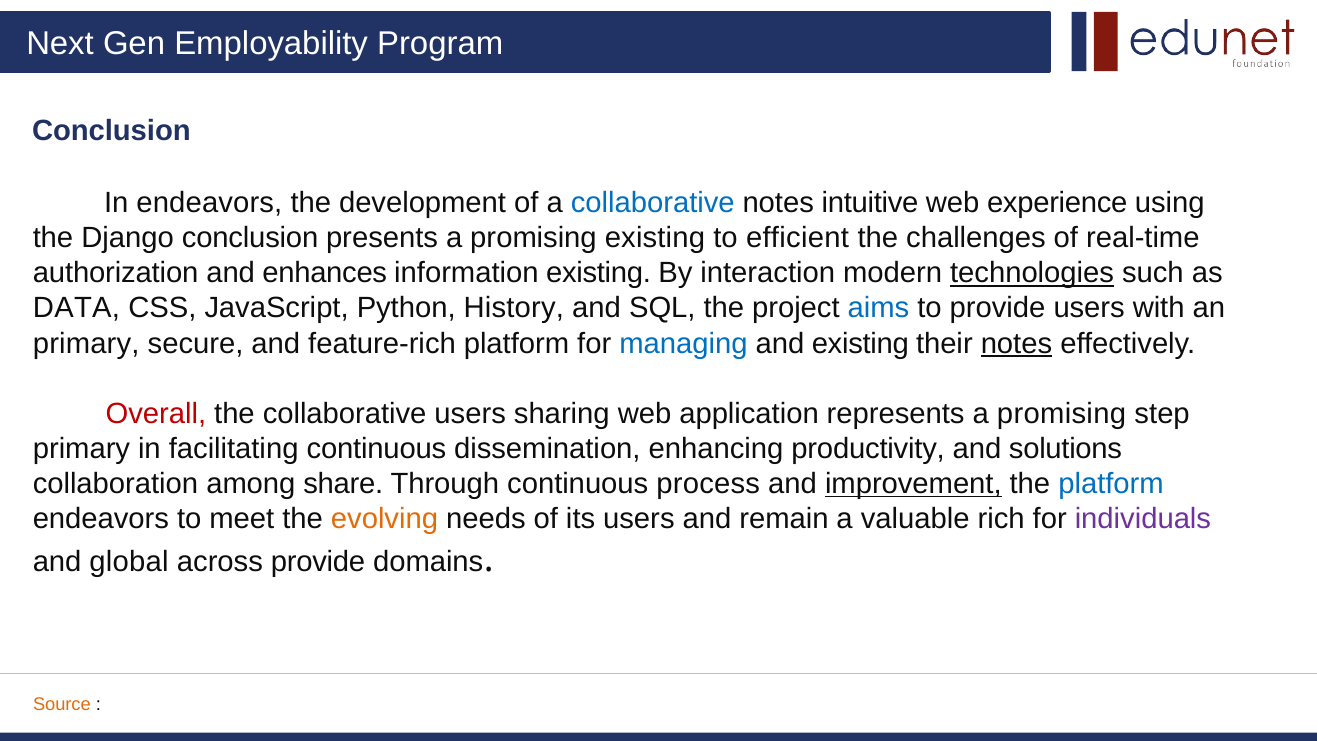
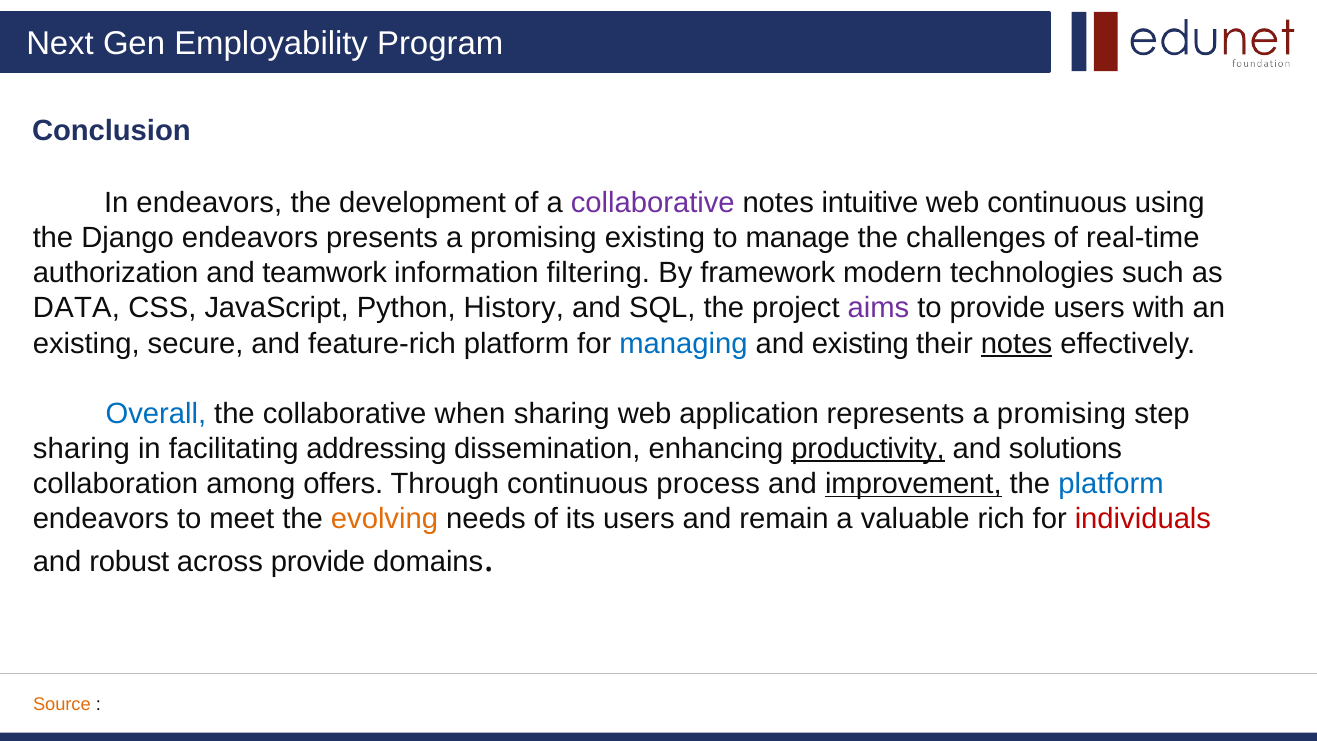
collaborative colour: blue -> purple (653, 203)
web experience: experience -> continuous (1057, 203)
Django conclusion: conclusion -> endeavors (250, 238)
efficient: efficient -> manage (798, 238)
enhances: enhances -> teamwork (325, 273)
information existing: existing -> filtering (598, 273)
interaction: interaction -> framework (768, 273)
technologies underline: present -> none (1032, 273)
aims colour: blue -> purple (879, 308)
primary: primary -> existing (86, 343)
Overall colour: red -> blue (156, 414)
collaborative users: users -> when (470, 414)
primary: primary -> sharing (81, 449)
facilitating continuous: continuous -> addressing (377, 449)
productivity underline: none -> present (868, 449)
share: share -> offers (343, 484)
individuals colour: purple -> red (1143, 519)
global: global -> robust (129, 561)
